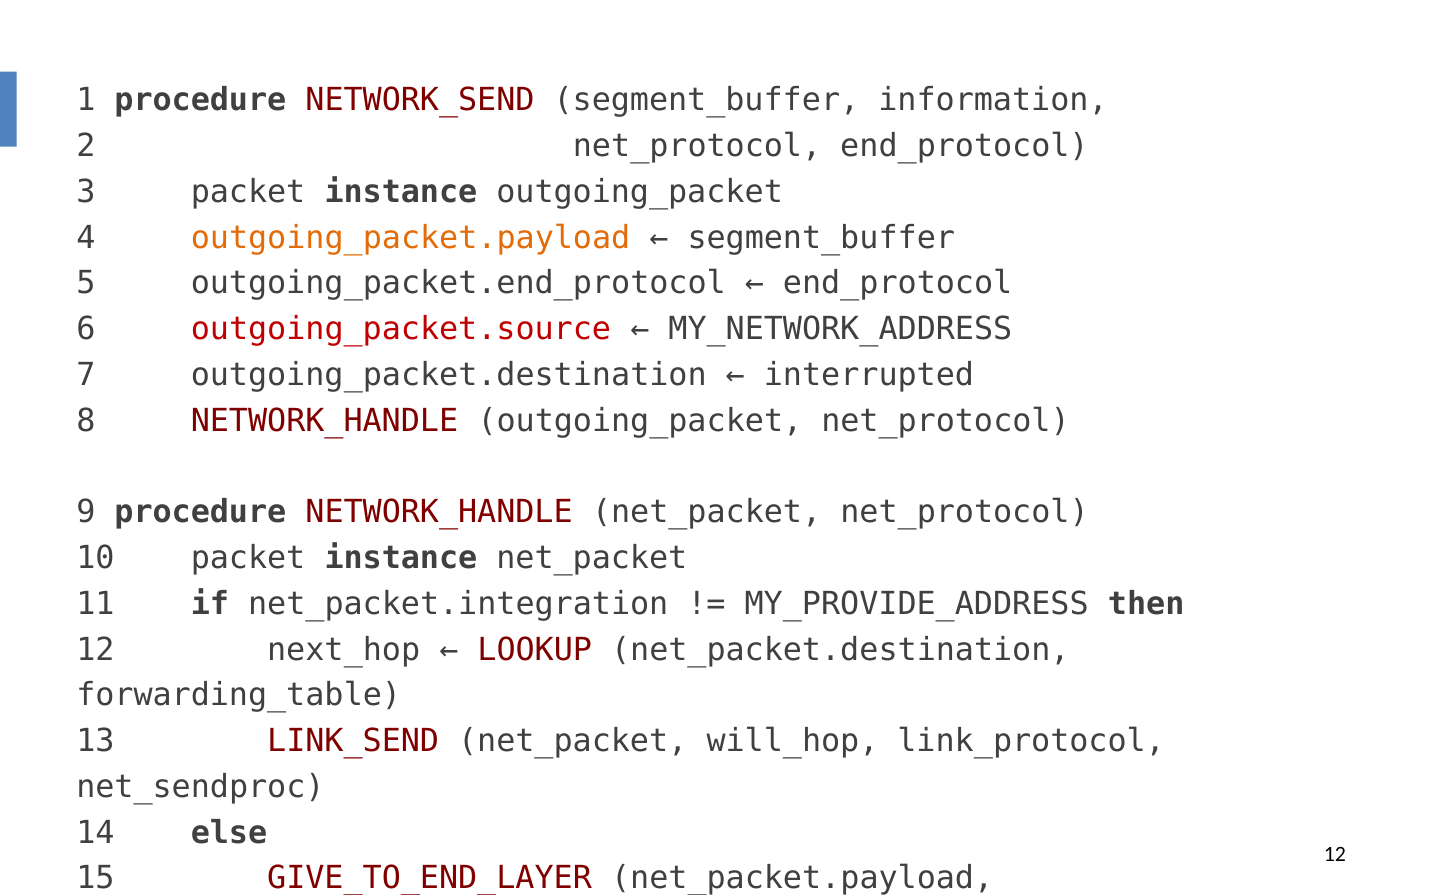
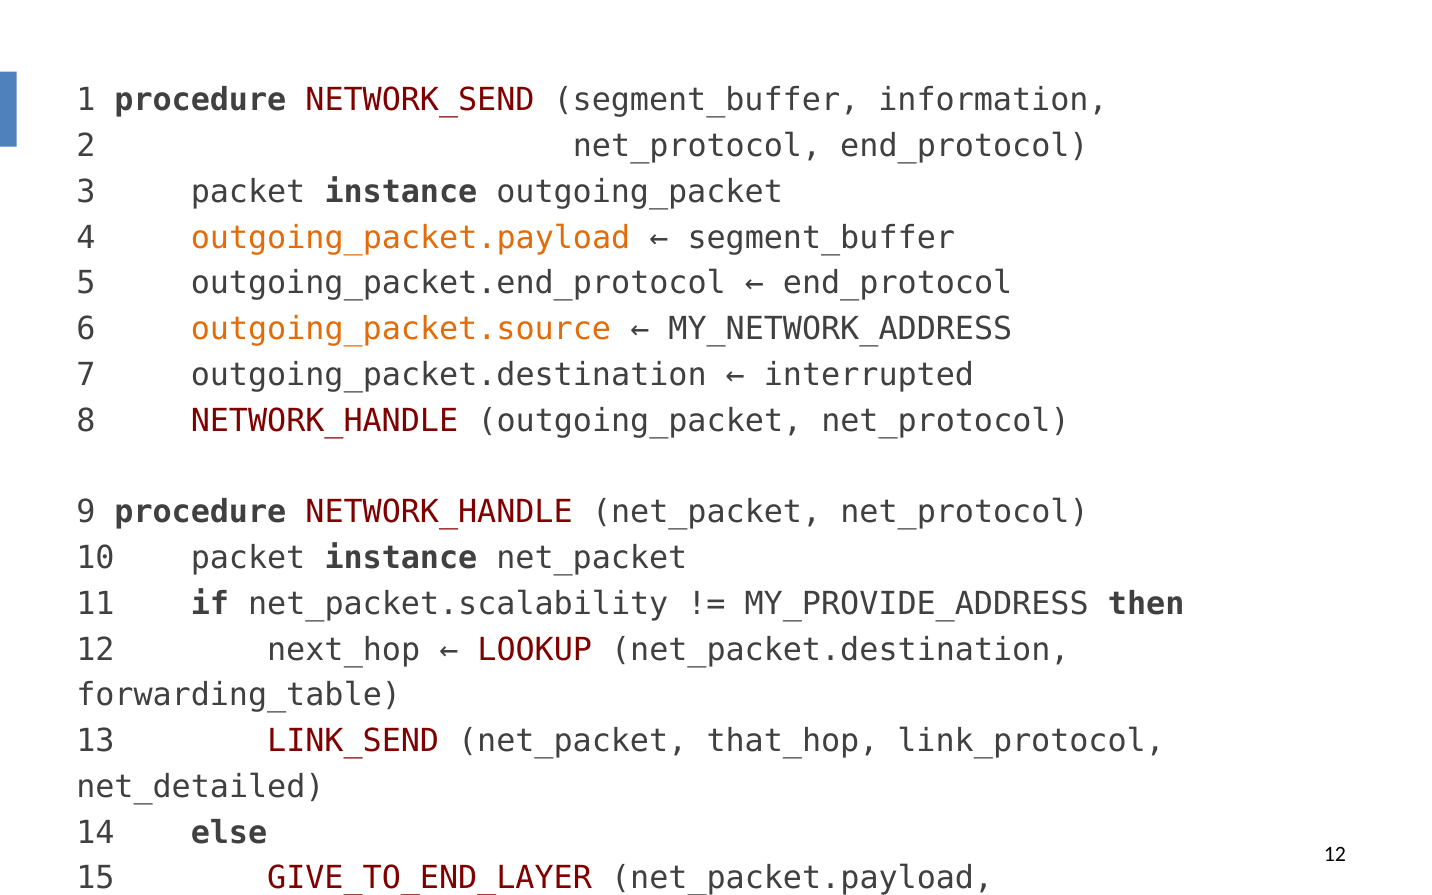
outgoing_packet.source colour: red -> orange (401, 329)
net_packet.integration: net_packet.integration -> net_packet.scalability (458, 604)
will_hop: will_hop -> that_hop (792, 741)
net_sendproc: net_sendproc -> net_detailed (200, 787)
